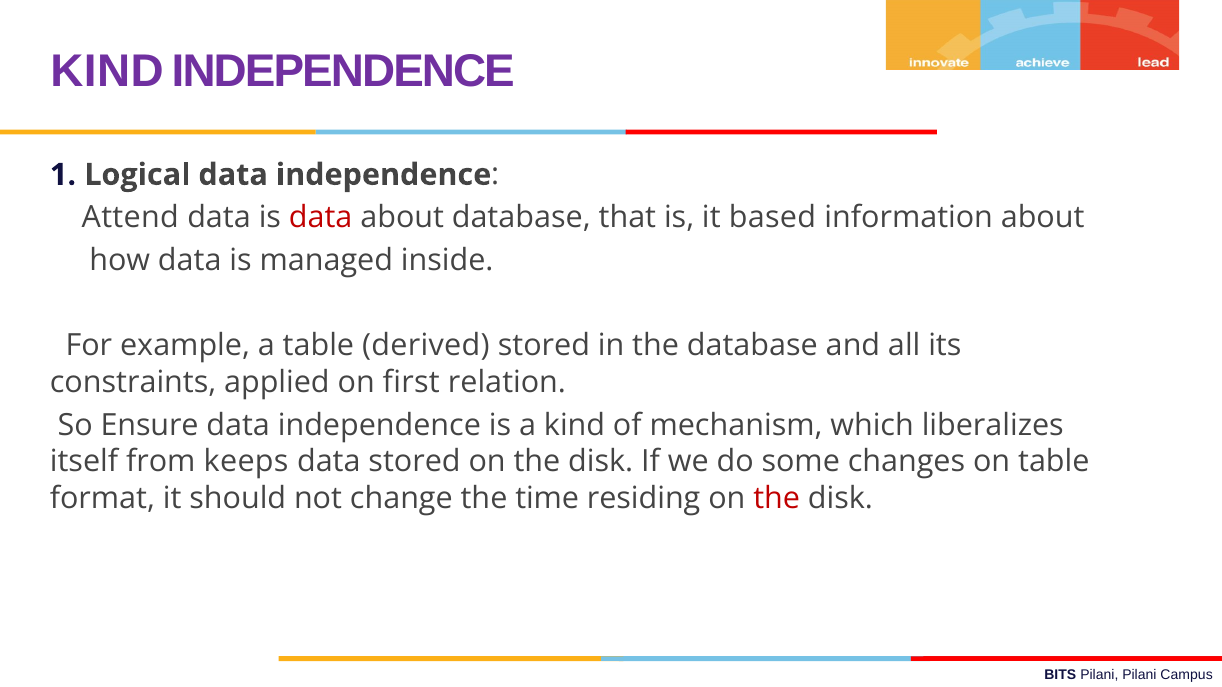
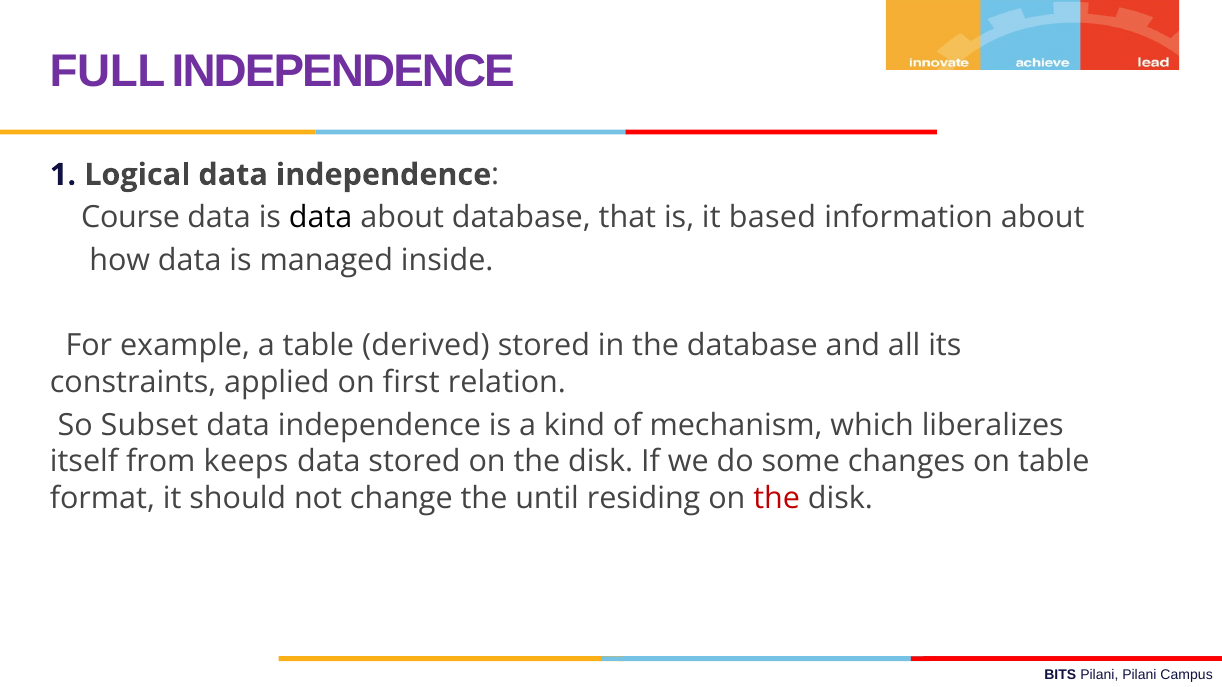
KIND: KIND -> FULL (107, 71)
Attend: Attend -> Course (131, 218)
data colour: red -> black (321, 218)
Ensure: Ensure -> Subset (149, 425)
time: time -> until (547, 499)
